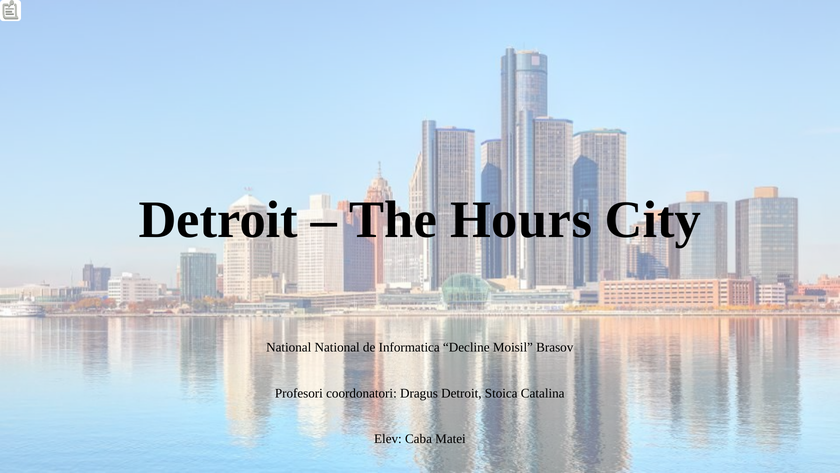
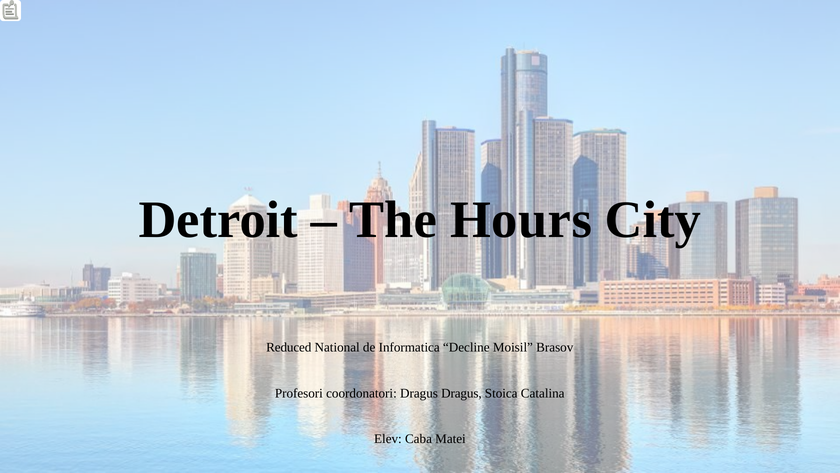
National: National -> Reduced (289, 347)
Dragus Detroit: Detroit -> Dragus (461, 393)
